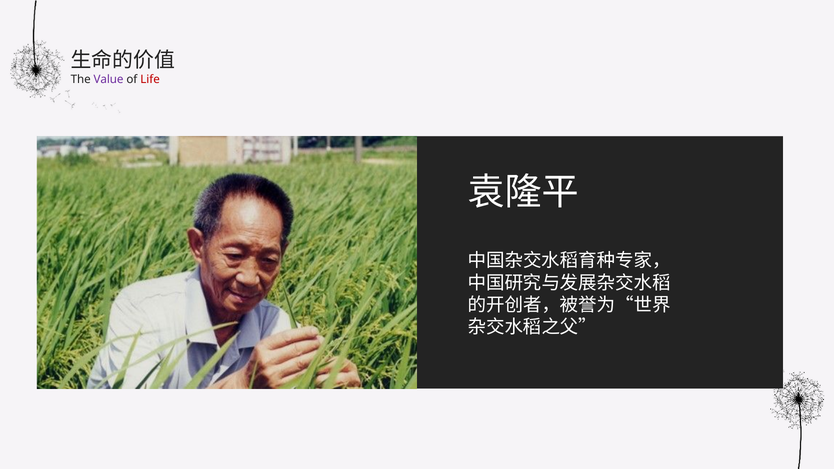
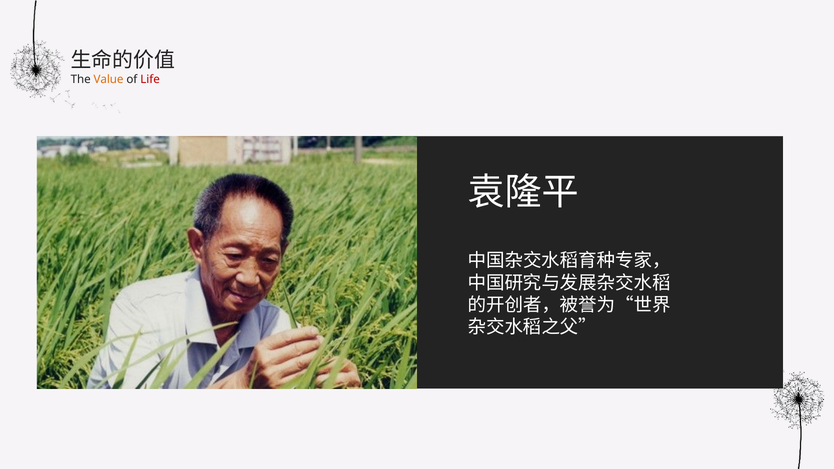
Value colour: purple -> orange (109, 79)
